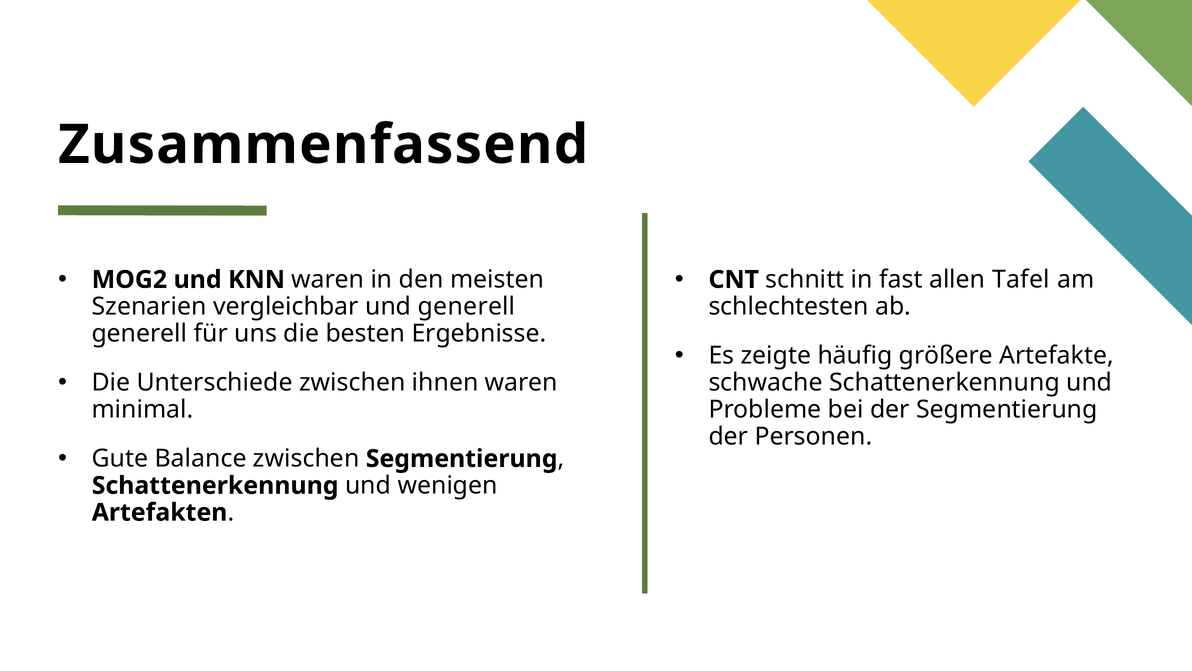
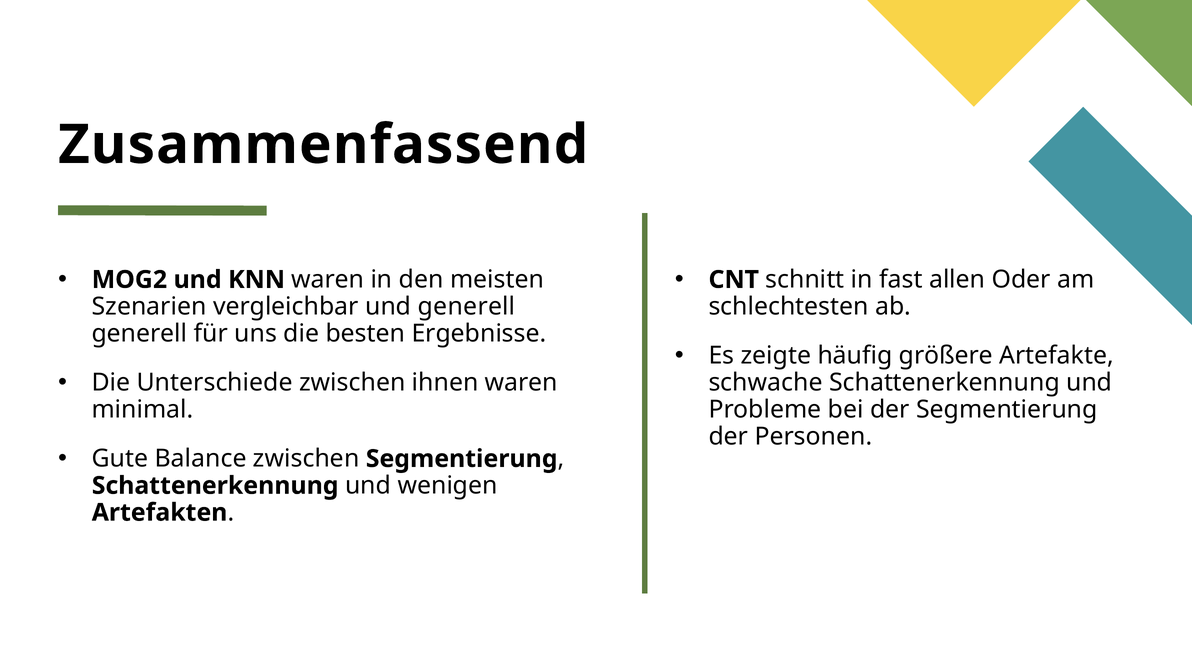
Tafel: Tafel -> Oder (1021, 279)
